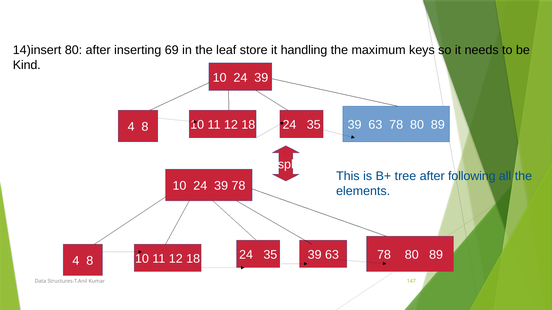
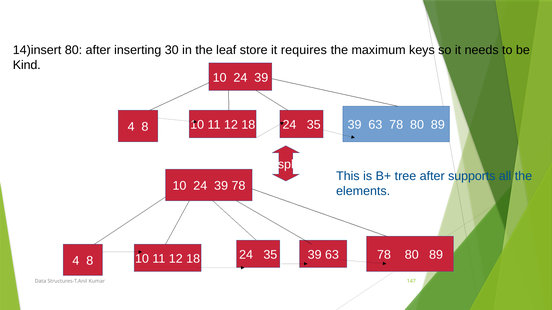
69: 69 -> 30 (172, 50)
handling: handling -> requires (304, 50)
following: following -> supports (472, 176)
